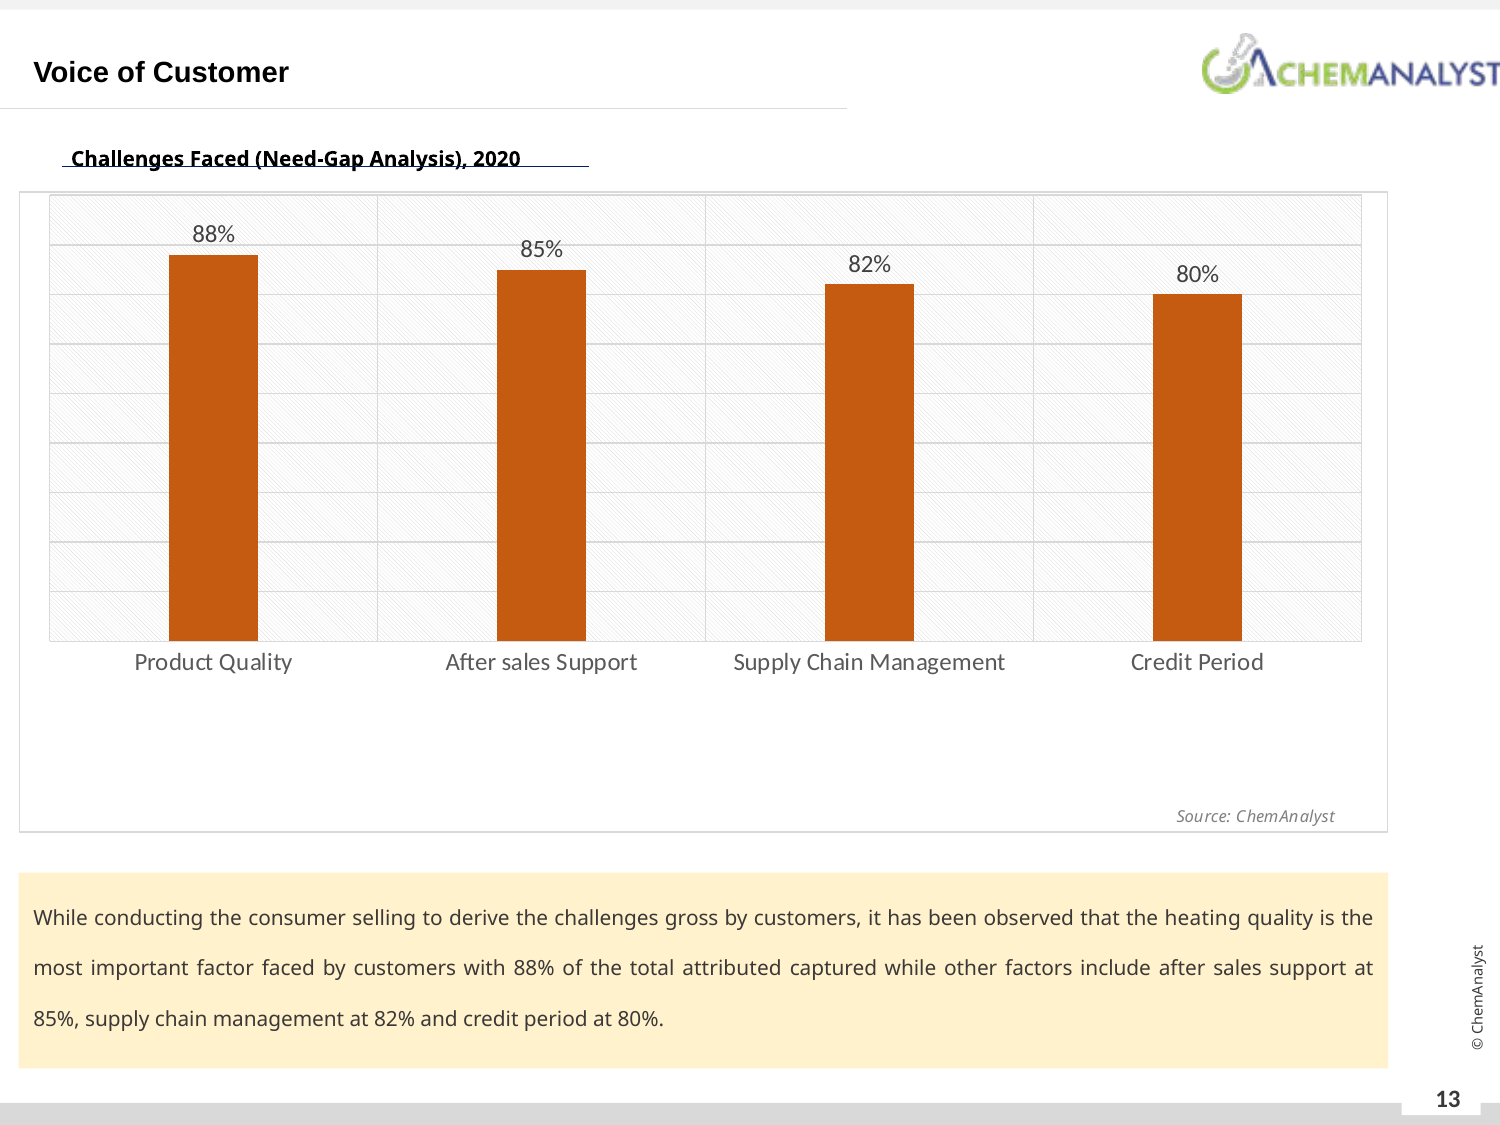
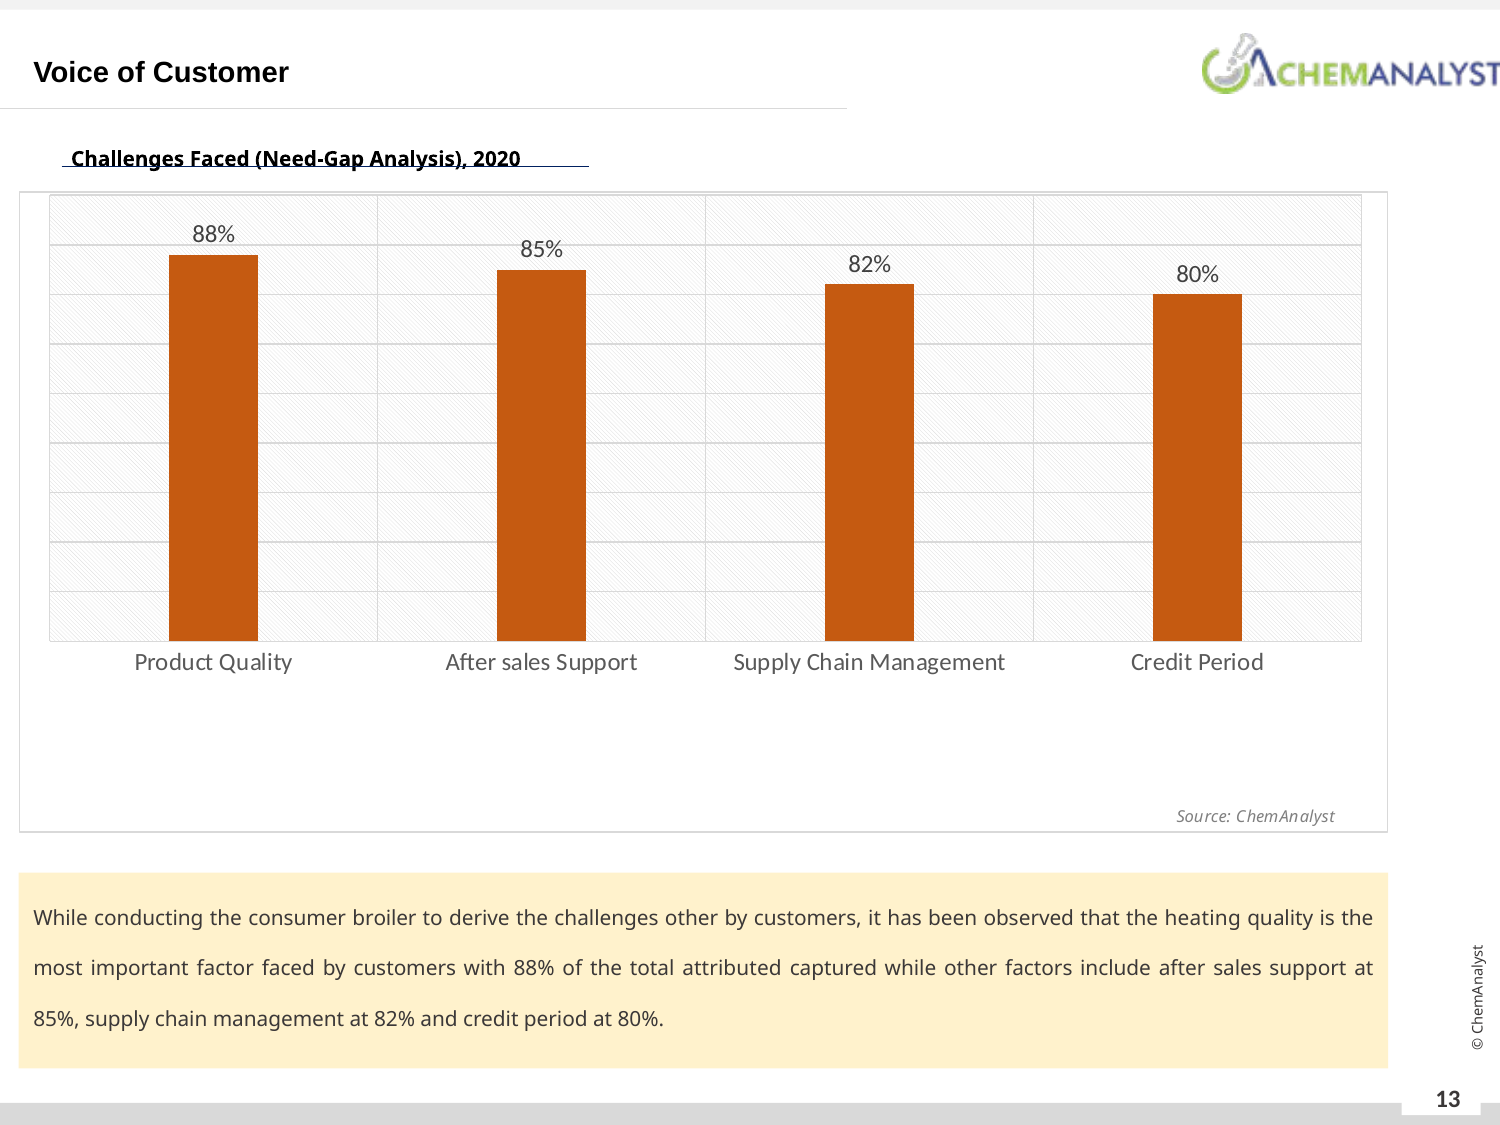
selling: selling -> broiler (384, 919)
challenges gross: gross -> other (692, 919)
